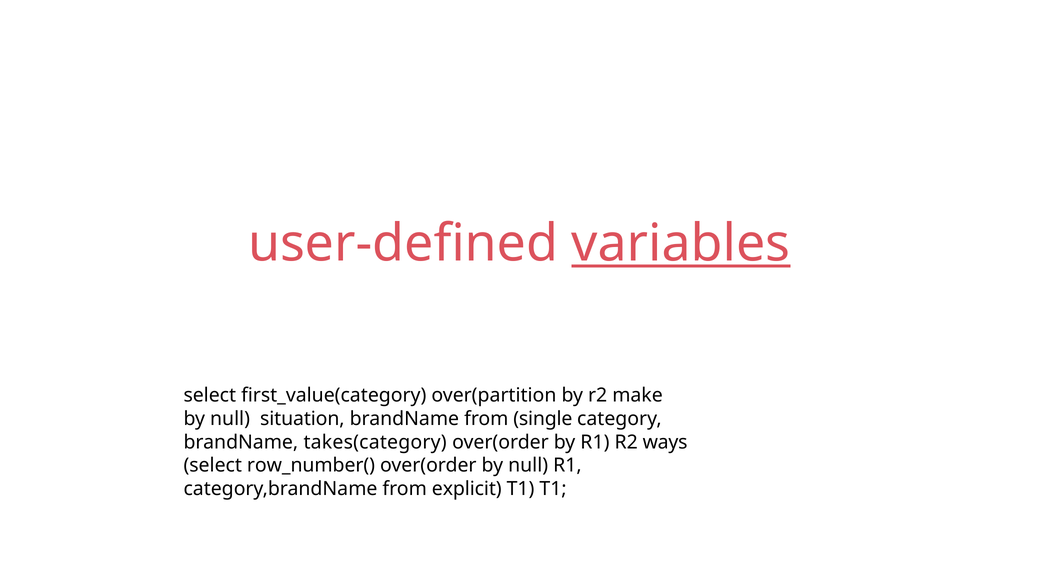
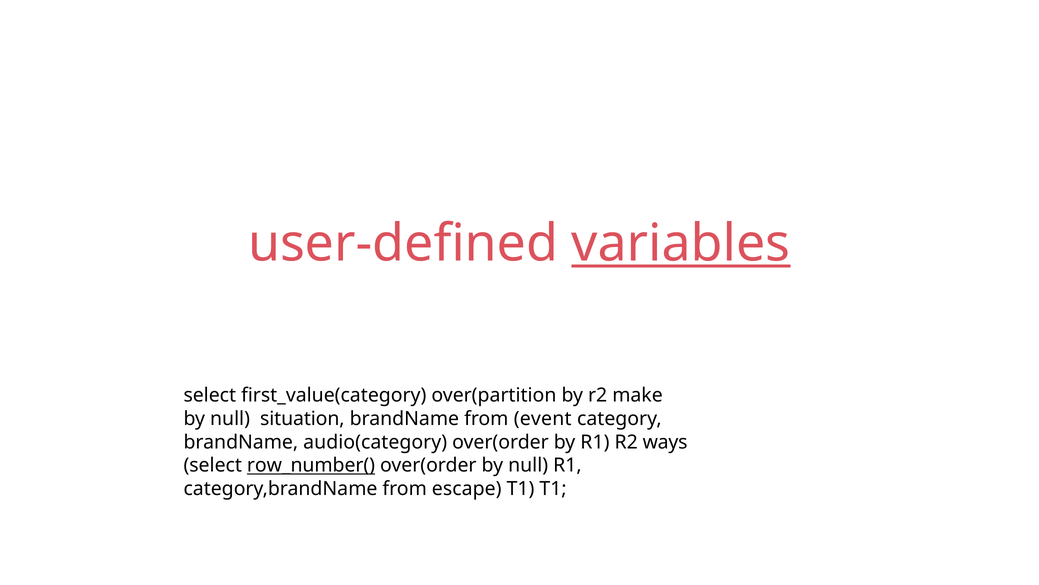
single: single -> event (543, 418)
takes(category: takes(category -> audio(category (375, 442)
row_number( underline: none -> present (311, 465)
explicit: explicit -> escape (467, 488)
